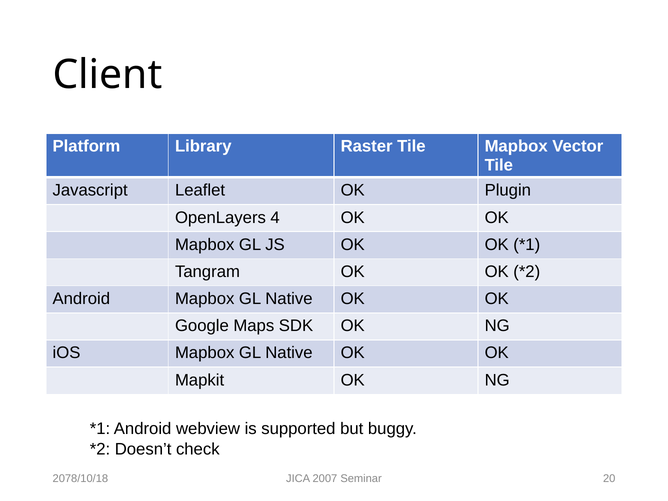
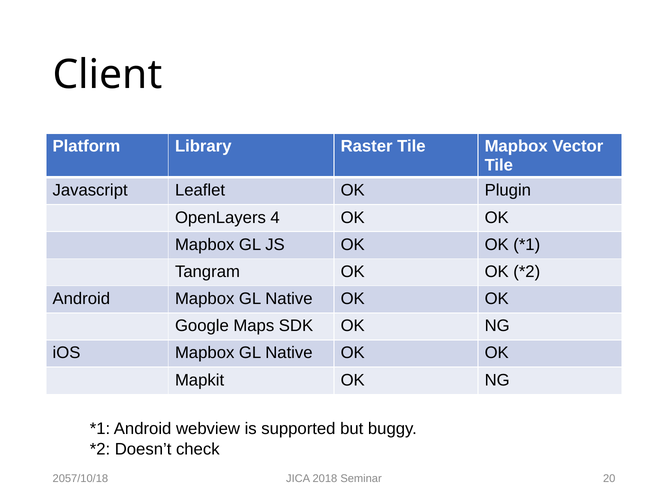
2078/10/18: 2078/10/18 -> 2057/10/18 (80, 478)
2007: 2007 -> 2018 (325, 478)
